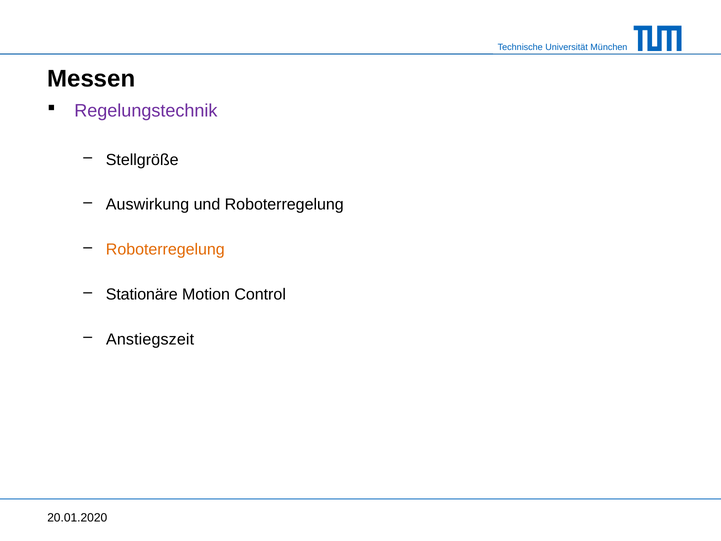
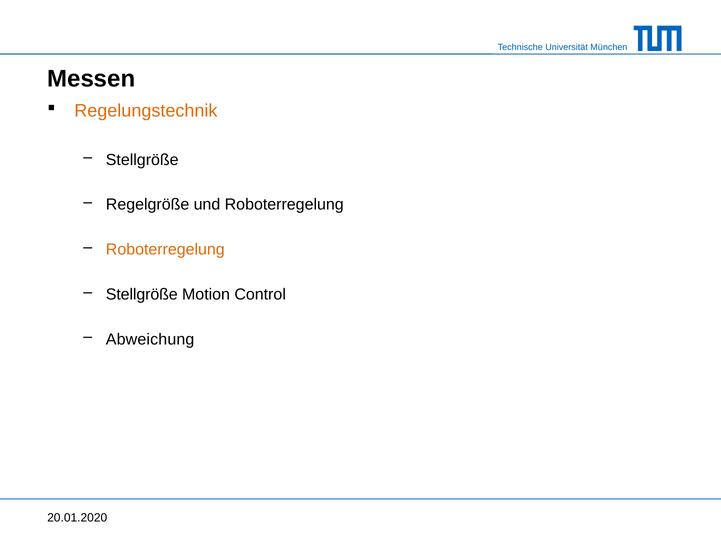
Regelungstechnik colour: purple -> orange (146, 111)
Auswirkung: Auswirkung -> Regelgröße (148, 205)
Stationäre: Stationäre -> Stellgröße (142, 294)
Anstiegszeit: Anstiegszeit -> Abweichung (150, 339)
